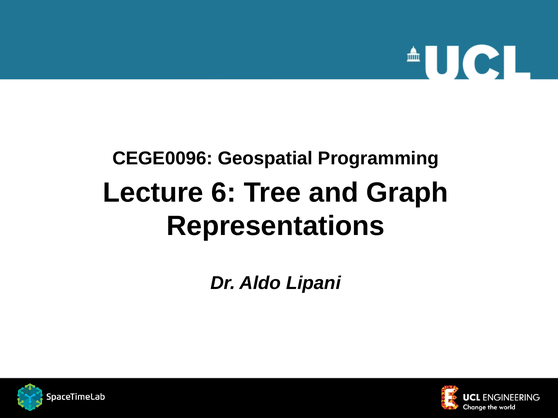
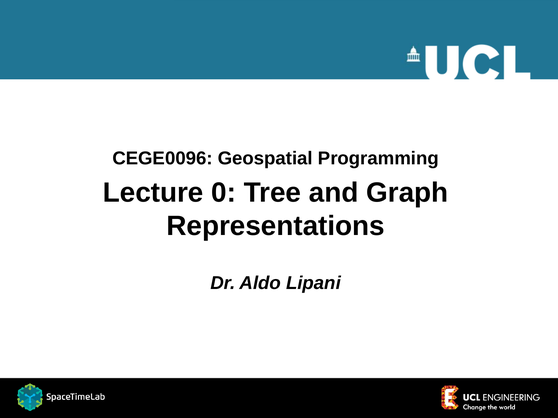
6: 6 -> 0 (224, 193)
